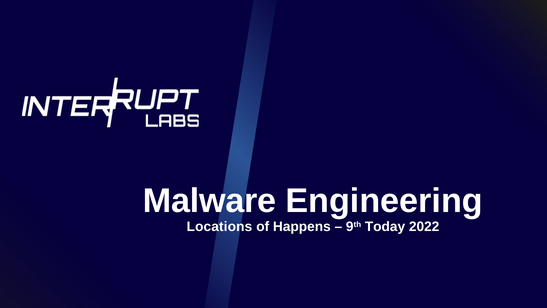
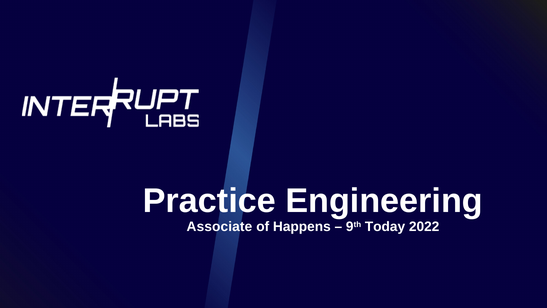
Malware: Malware -> Practice (209, 201)
Locations: Locations -> Associate (219, 227)
